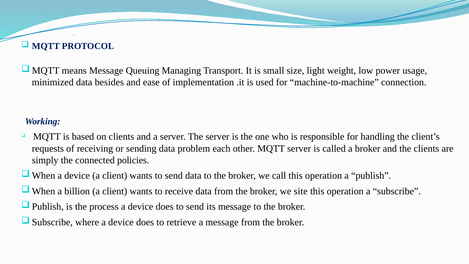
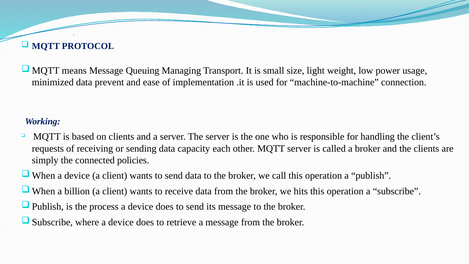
besides: besides -> prevent (109, 82)
problem: problem -> capacity (194, 148)
site: site -> hits (301, 191)
